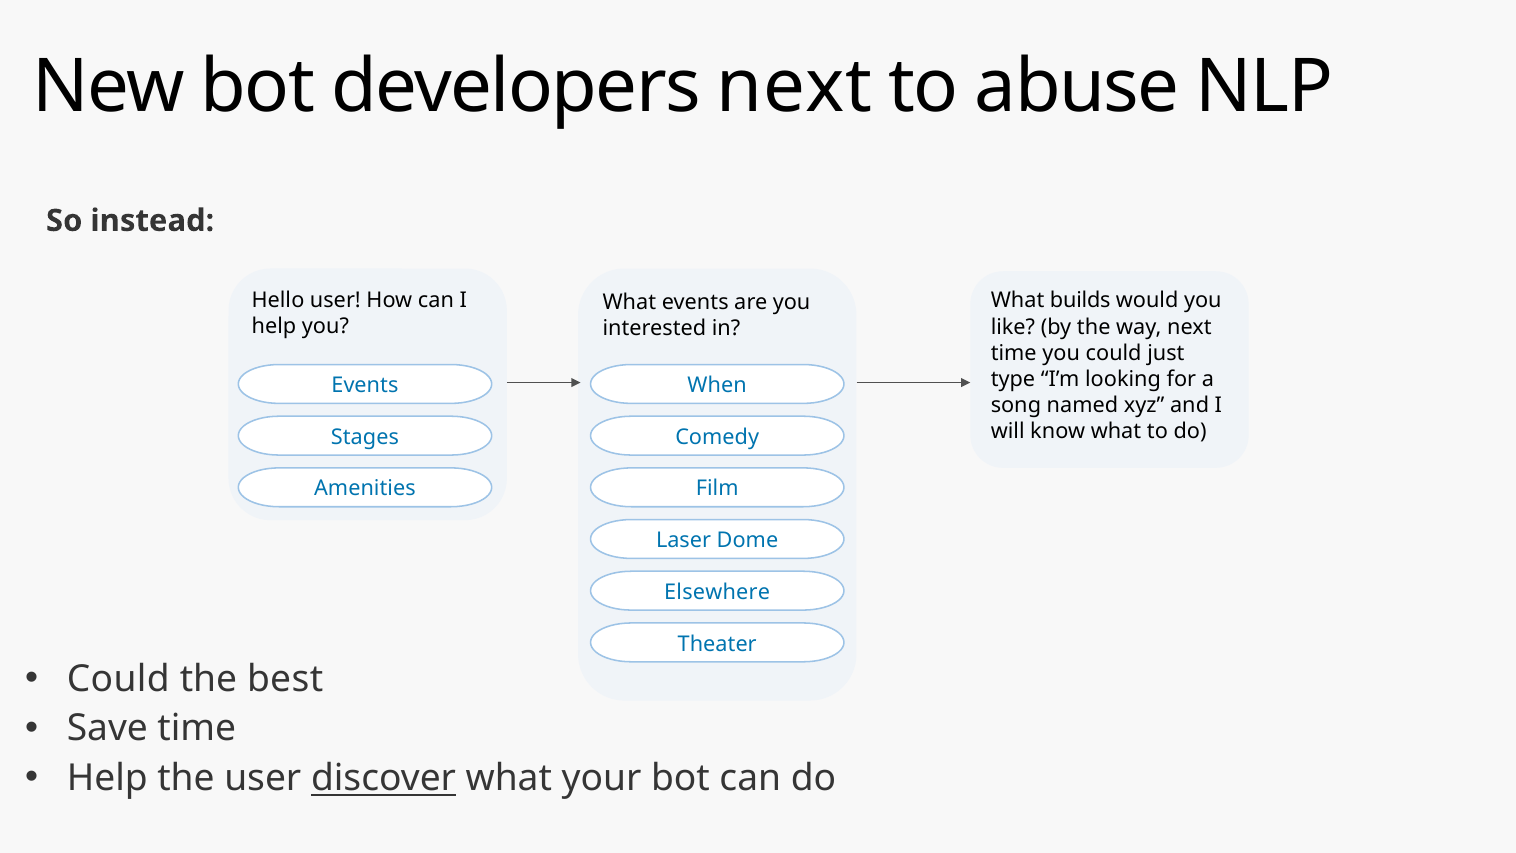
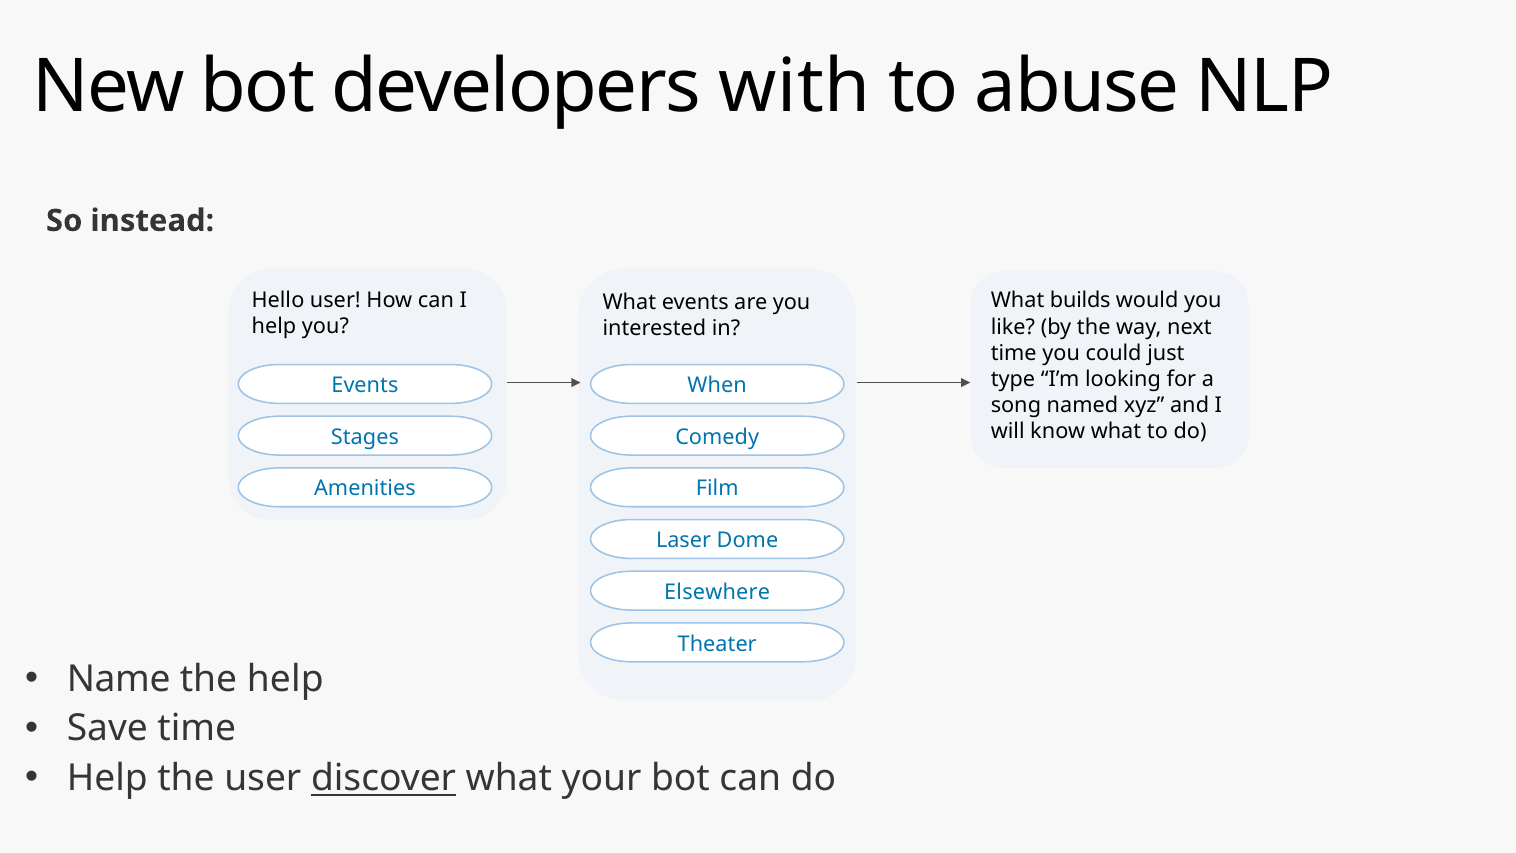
developers next: next -> with (794, 87)
Could: Could -> Name (119, 679)
the best: best -> help (285, 679)
